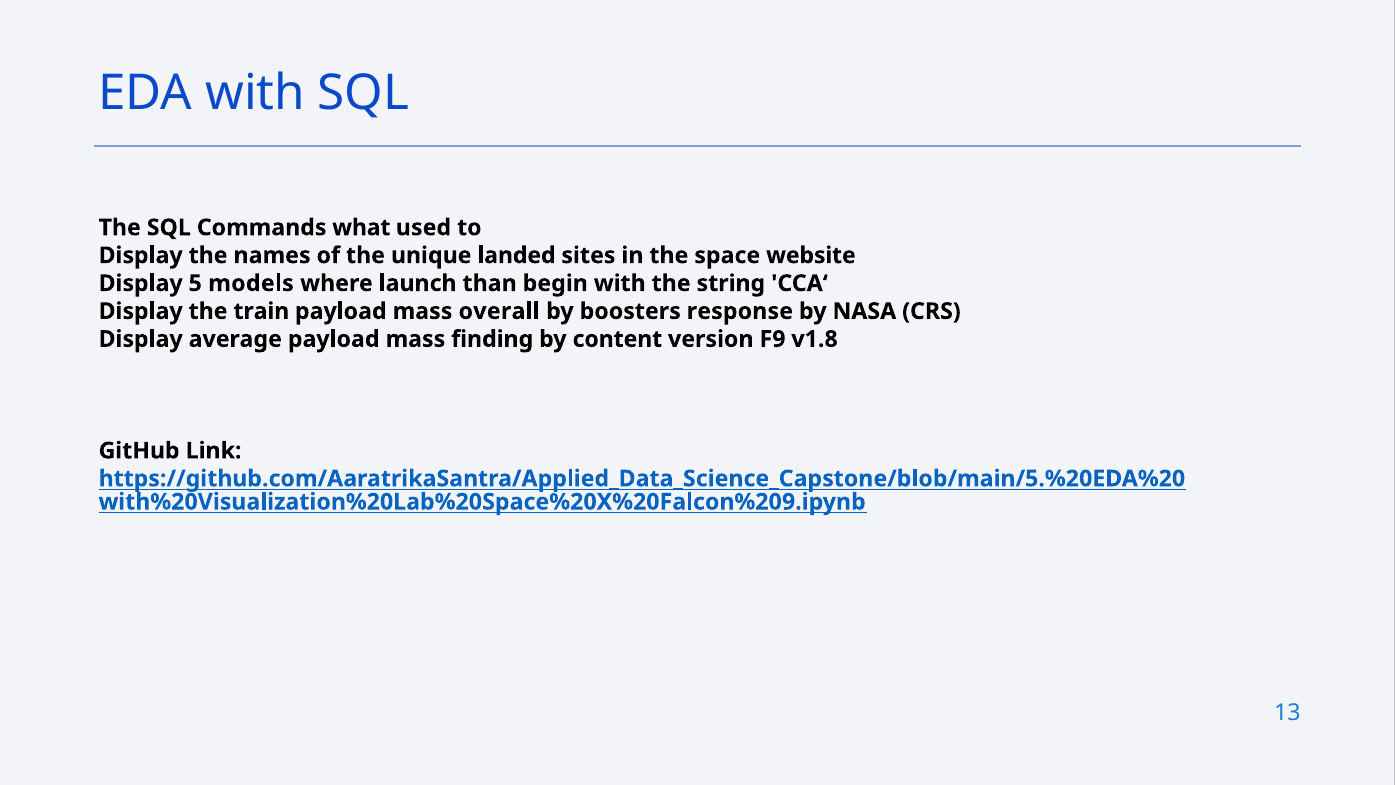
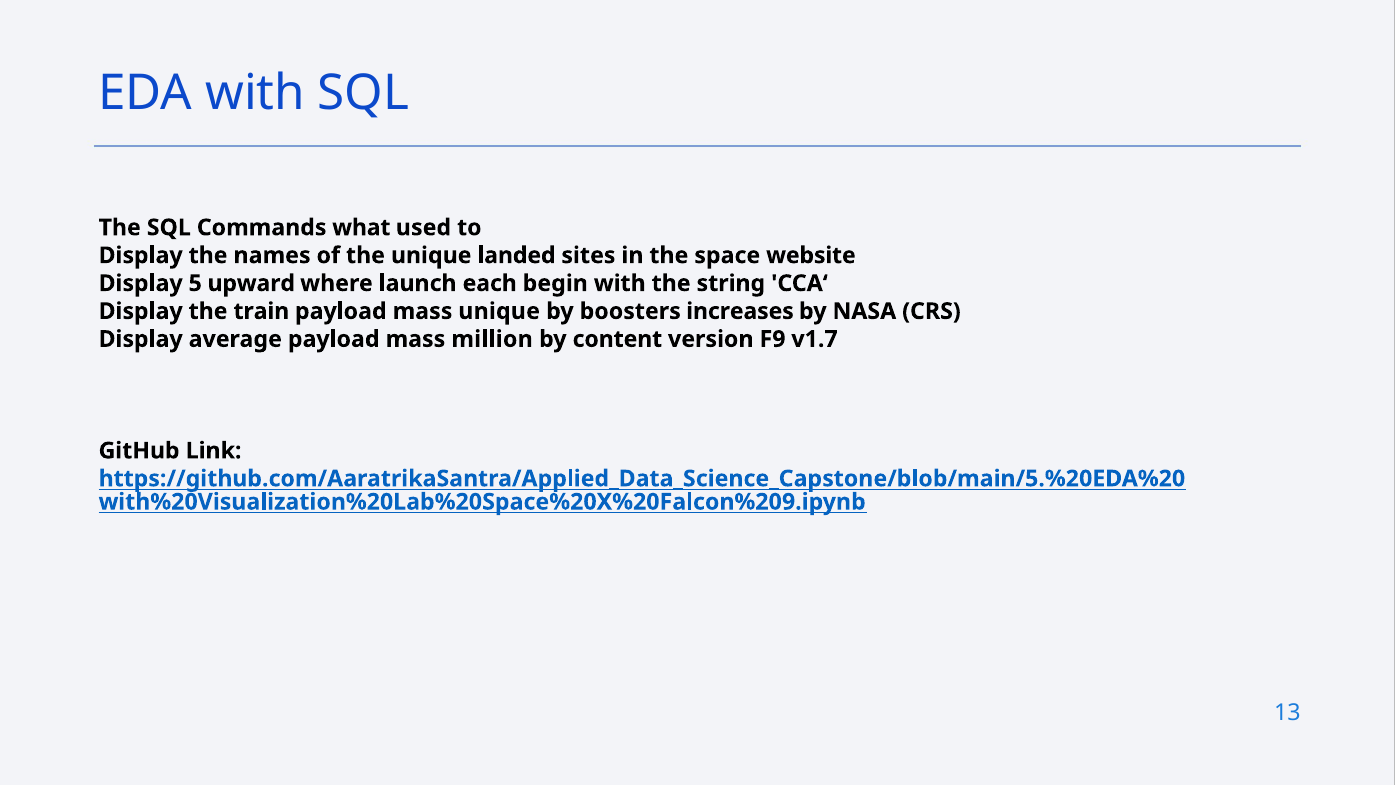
models: models -> upward (251, 283)
than: than -> each (490, 283)
mass overall: overall -> unique (499, 311)
response: response -> increases (740, 311)
finding: finding -> million (492, 339)
v1.8: v1.8 -> v1.7 (815, 339)
